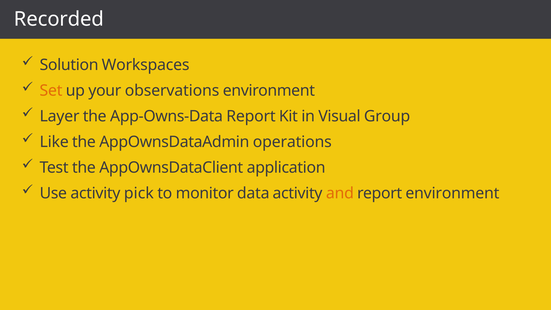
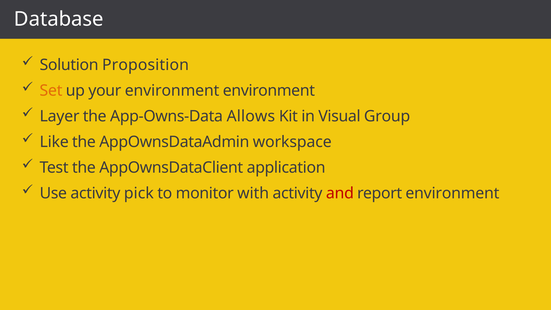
Recorded: Recorded -> Database (59, 19)
Workspaces: Workspaces -> Proposition (145, 65)
your observations: observations -> environment (172, 91)
App-Owns-Data Report: Report -> Allows (251, 116)
operations: operations -> workspace (292, 142)
data: data -> with (253, 193)
and colour: orange -> red (340, 193)
